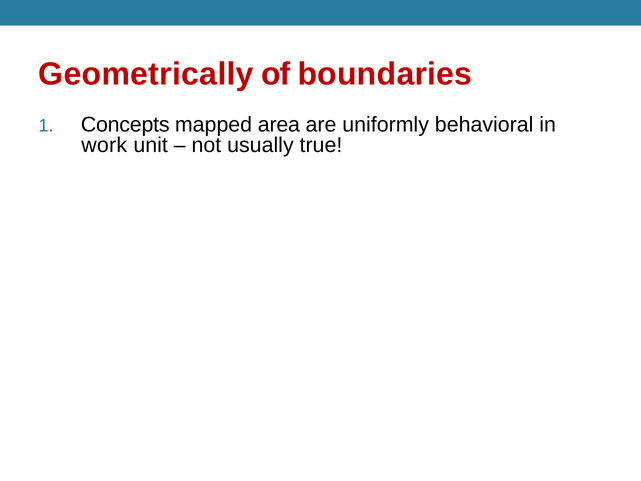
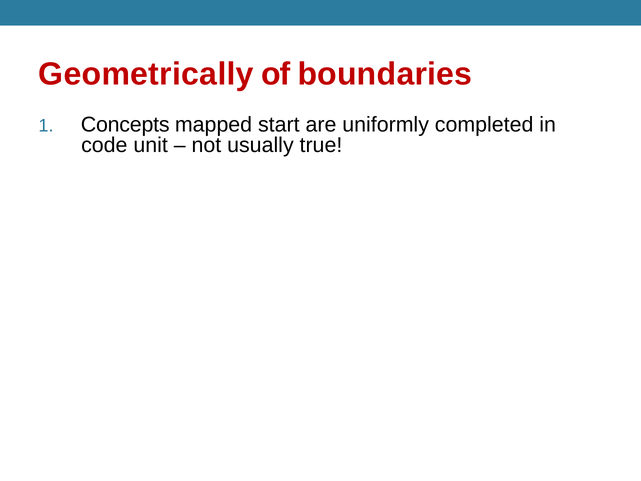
area: area -> start (279, 125)
behavioral: behavioral -> completed (484, 125)
work: work -> code (104, 145)
